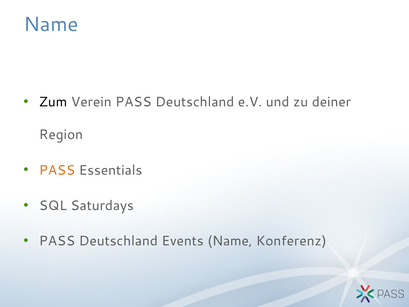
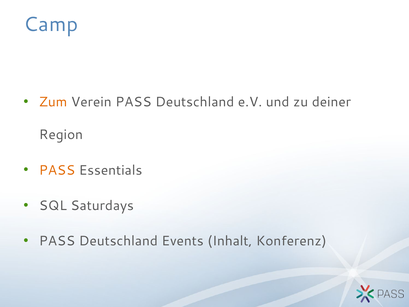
Name: Name -> Camp (51, 24)
Zum colour: black -> orange (53, 102)
Events Name: Name -> Inhalt (230, 241)
